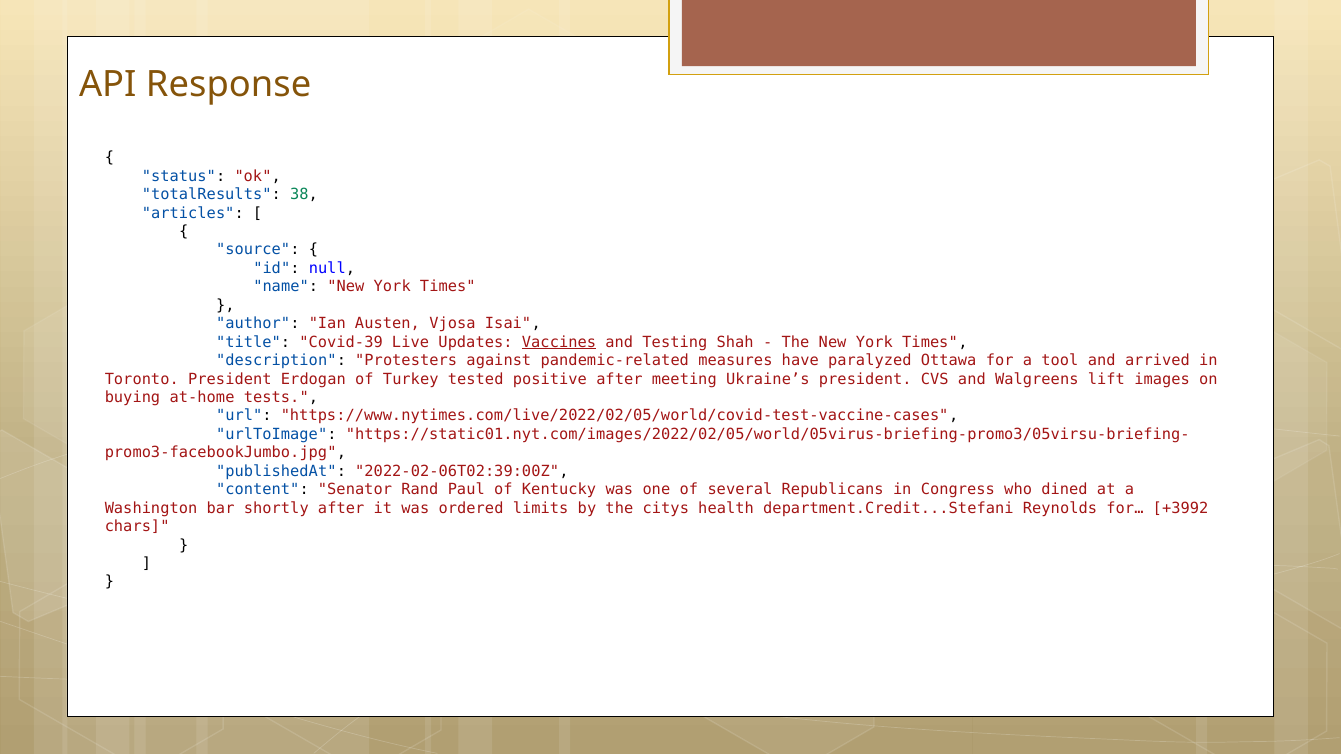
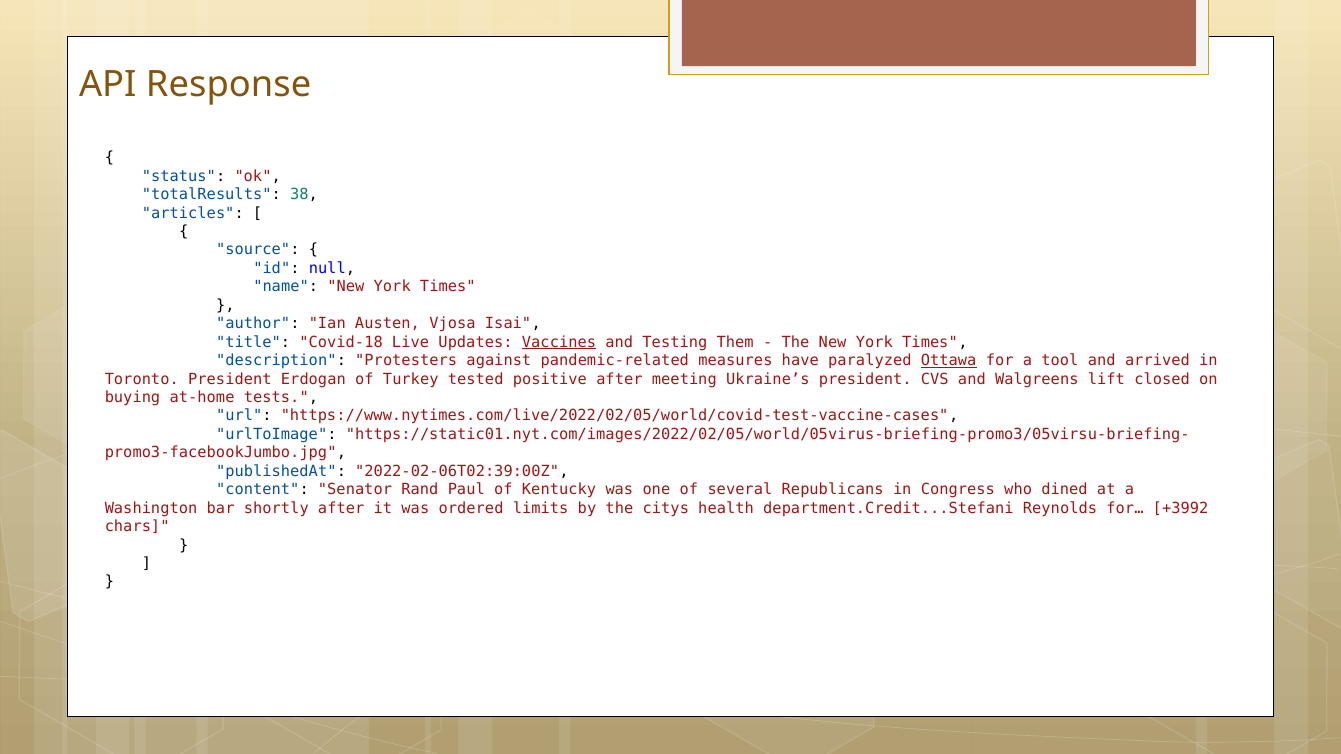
Covid-39: Covid-39 -> Covid-18 (341, 342)
Shah: Shah -> Them (735, 342)
Ottawa underline: none -> present (949, 361)
images: images -> closed (1162, 379)
